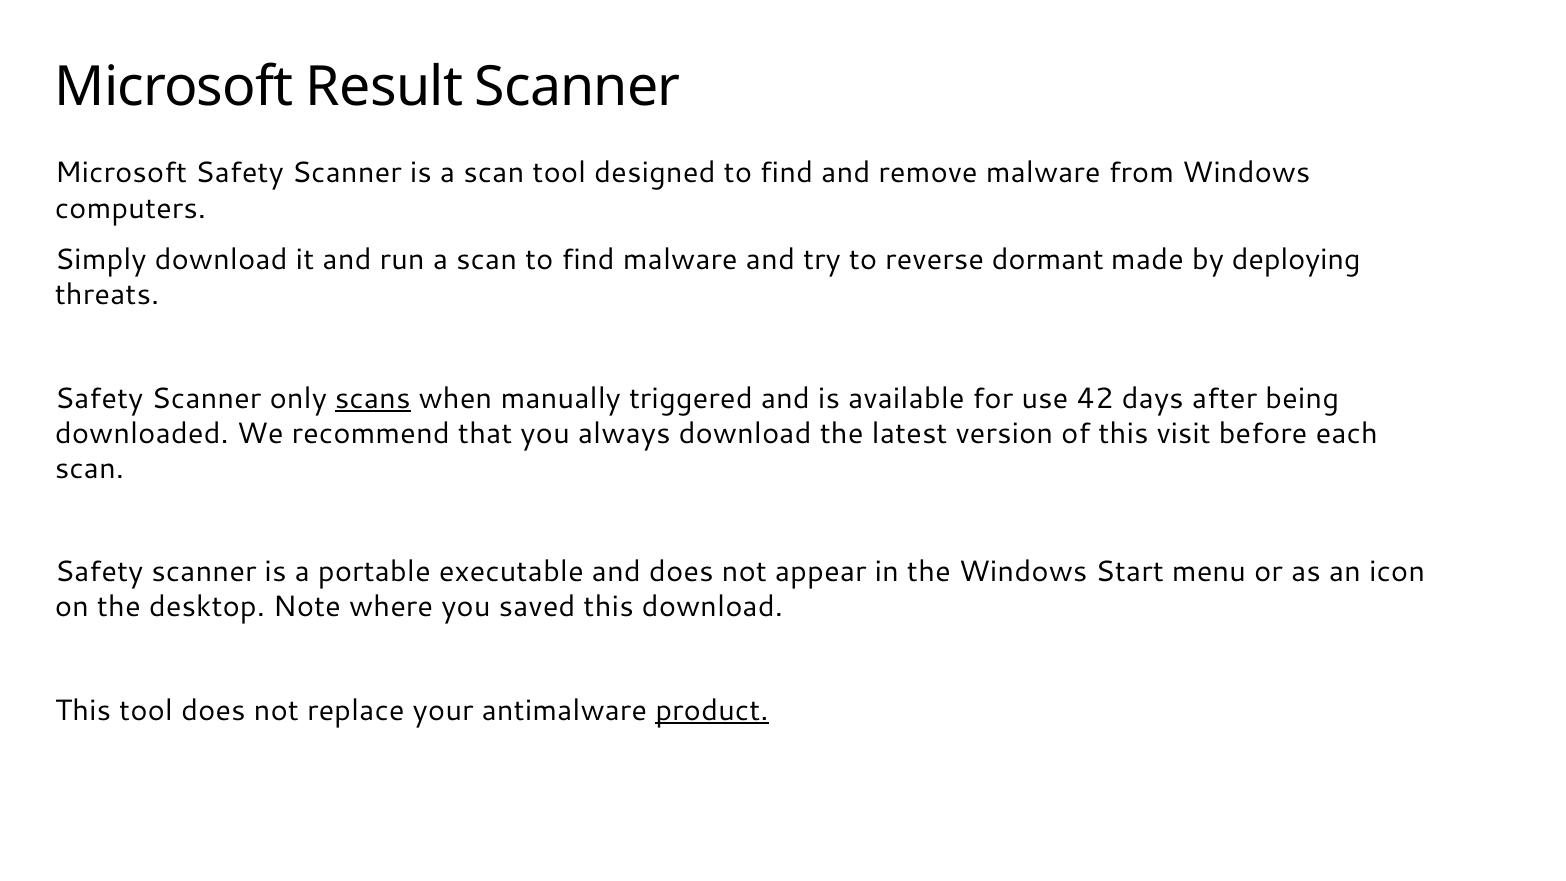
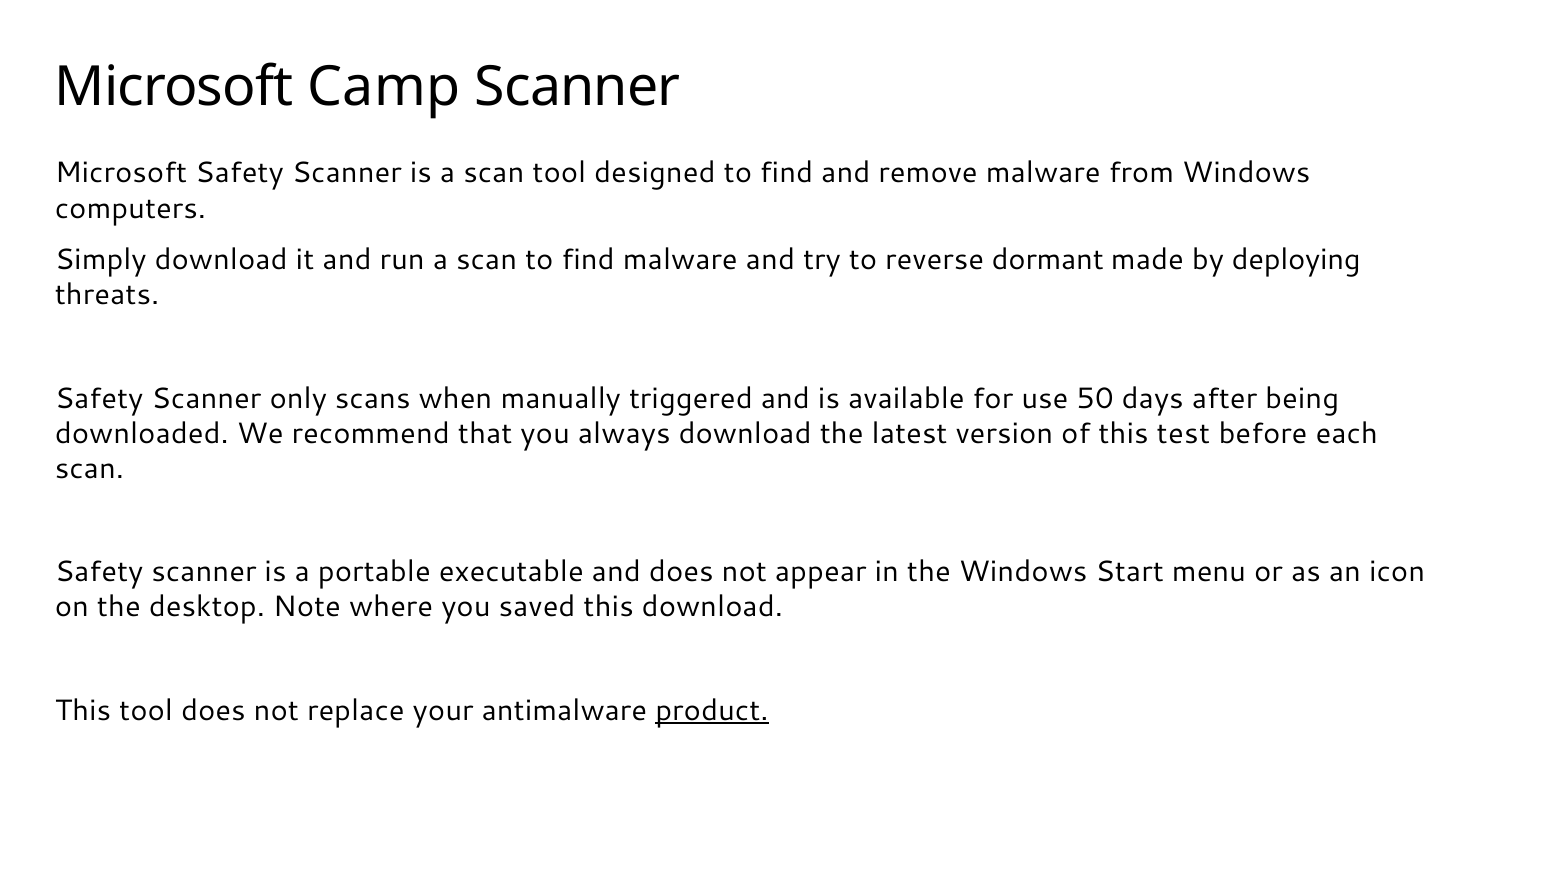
Result: Result -> Camp (384, 87)
scans underline: present -> none (373, 398)
42: 42 -> 50 (1095, 398)
visit: visit -> test (1183, 434)
